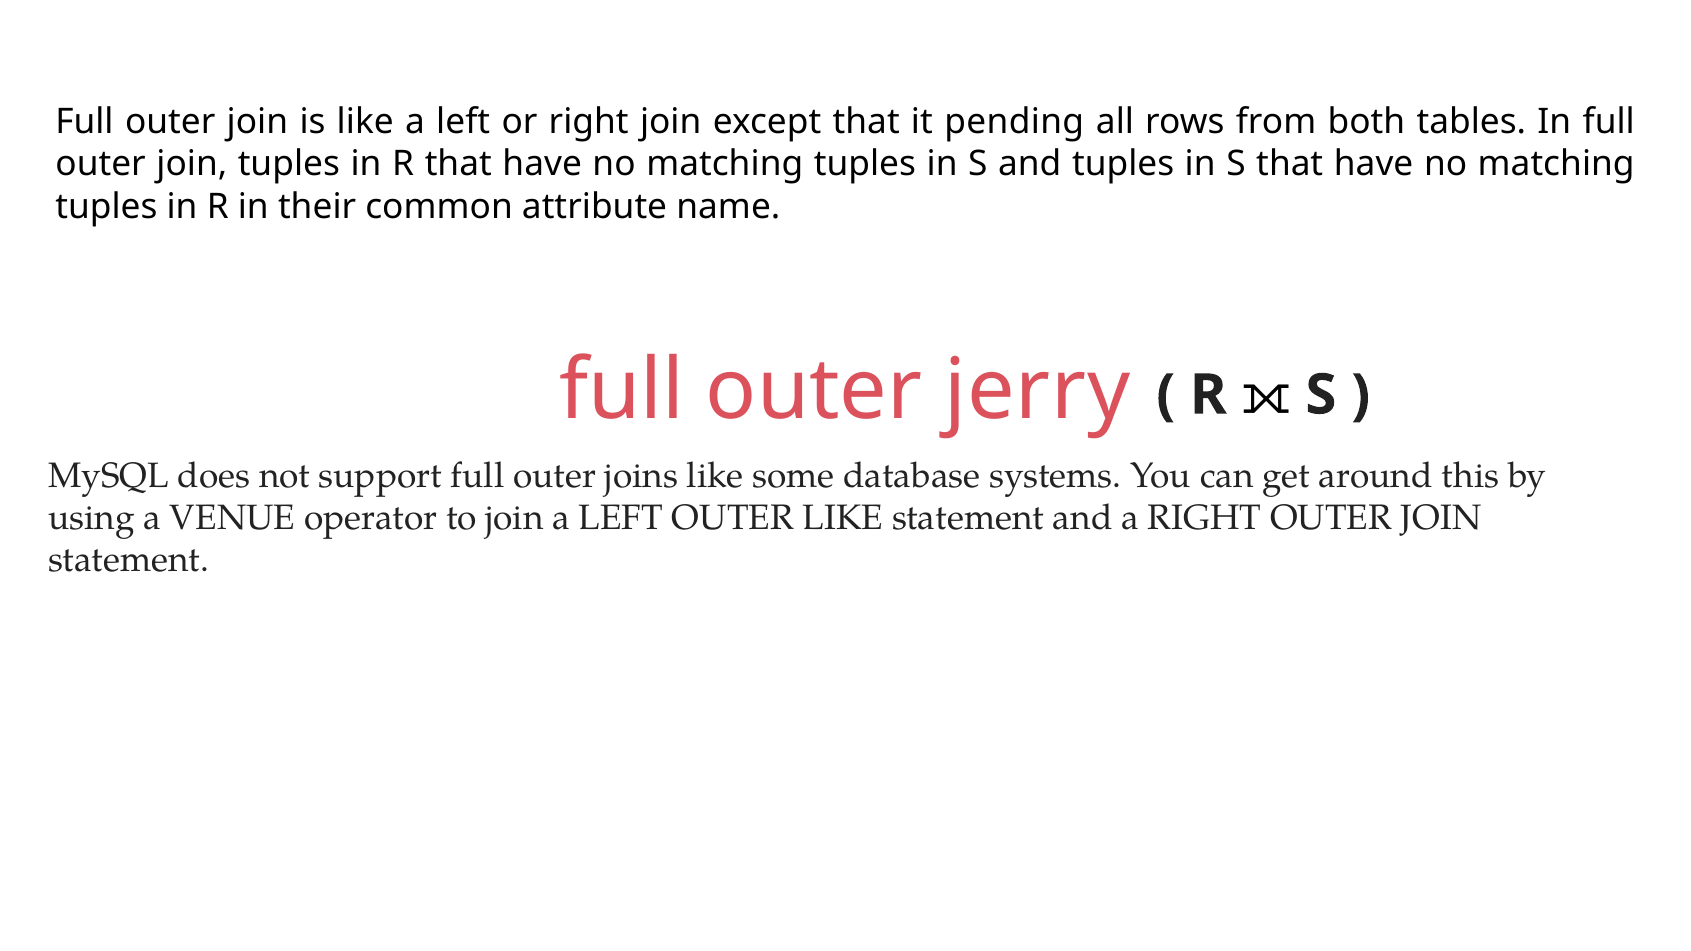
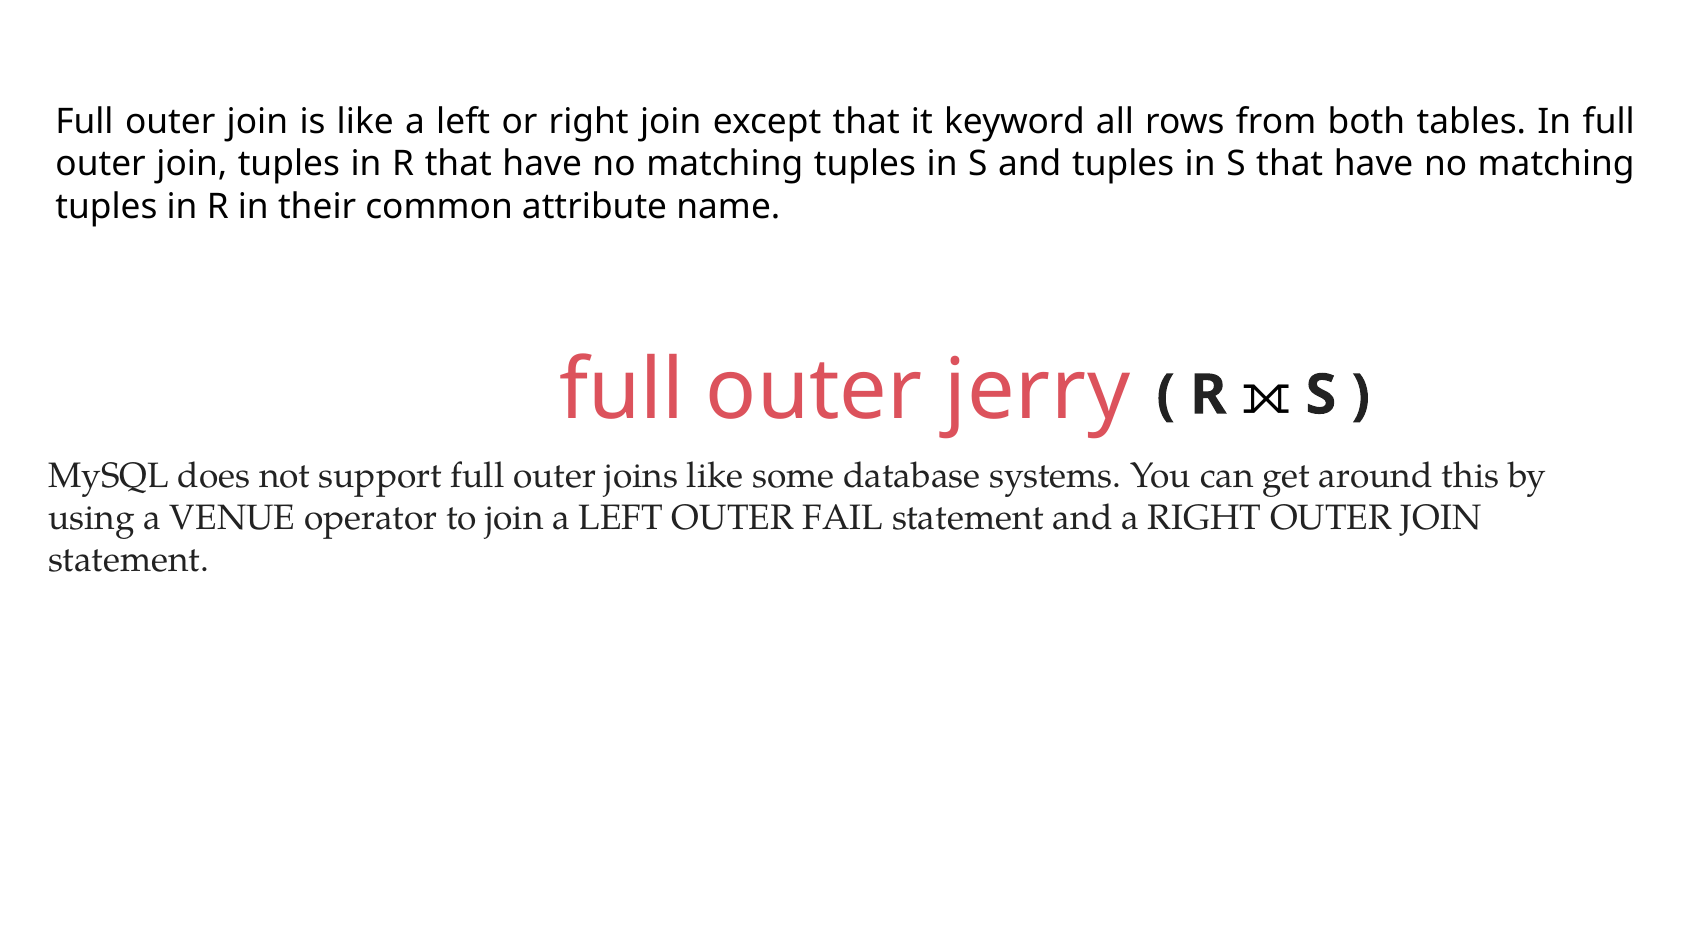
pending: pending -> keyword (1015, 122)
OUTER LIKE: LIKE -> FAIL (843, 518)
